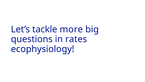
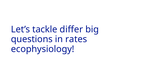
more: more -> differ (71, 29)
